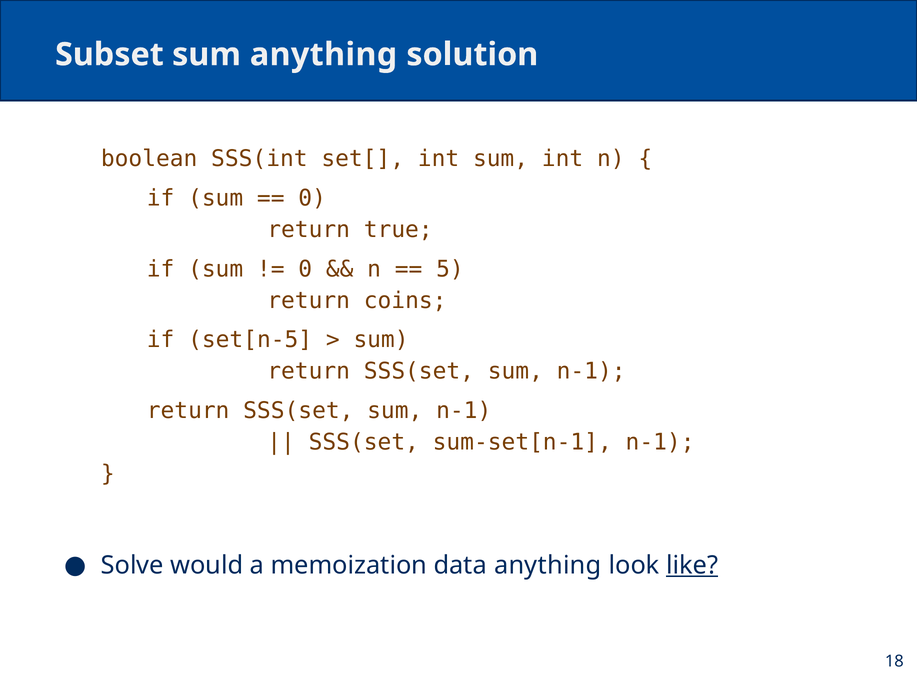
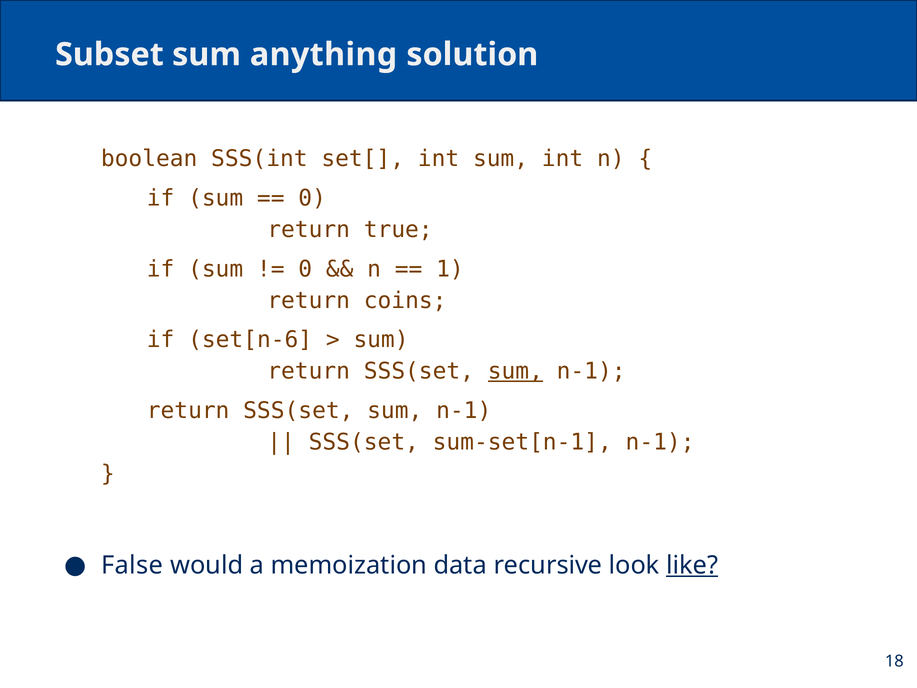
5: 5 -> 1 (450, 269)
set[n-5: set[n-5 -> set[n-6 (250, 340)
sum underline: none -> present (515, 371)
Solve: Solve -> False (132, 565)
data anything: anything -> recursive (548, 565)
